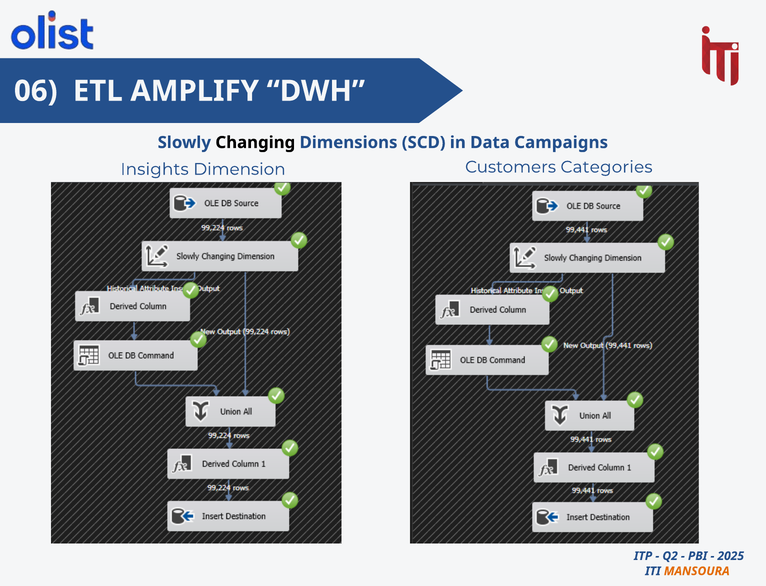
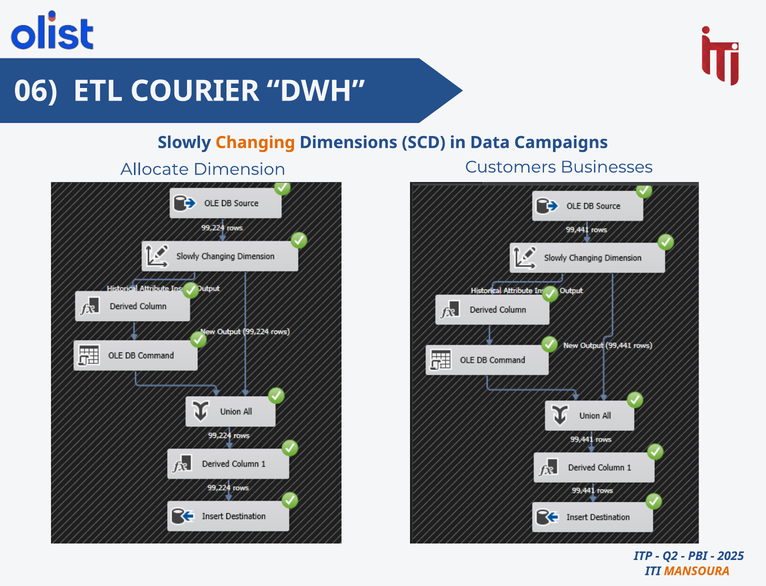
AMPLIFY: AMPLIFY -> COURIER (195, 91)
Changing colour: black -> orange (255, 142)
Insights: Insights -> Allocate (155, 169)
Categories: Categories -> Businesses (607, 167)
